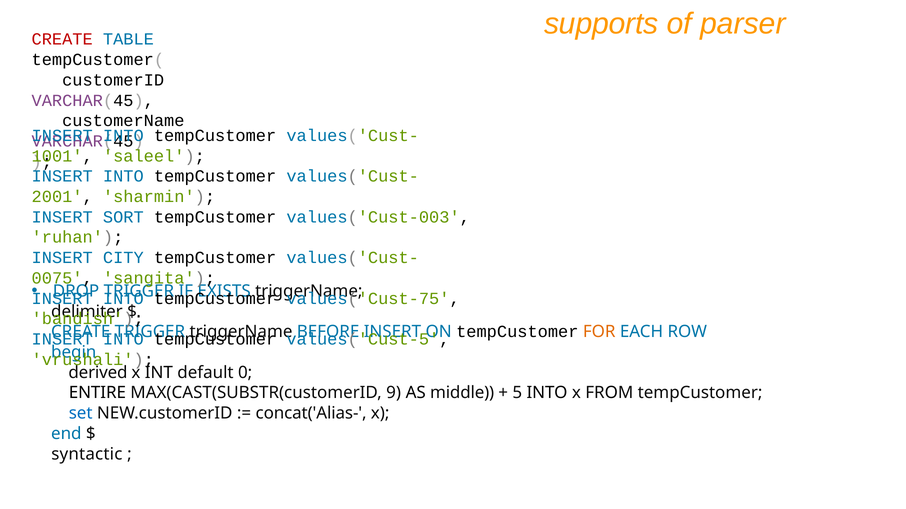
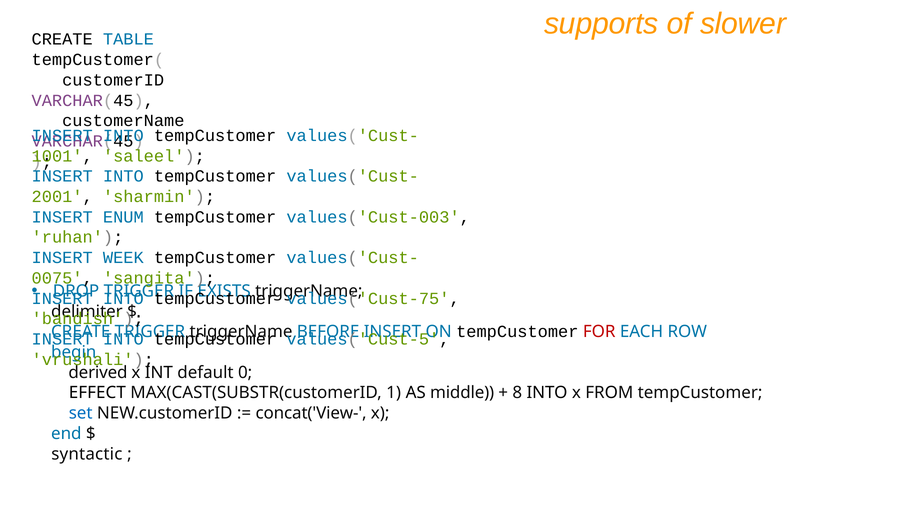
parser: parser -> slower (743, 24)
CREATE colour: red -> black (62, 39)
SORT: SORT -> ENUM (123, 217)
CITY: CITY -> WEEK (123, 258)
FOR colour: orange -> red (599, 332)
ENTIRE: ENTIRE -> EFFECT (97, 393)
9: 9 -> 1 (394, 393)
5: 5 -> 8 (517, 393)
concat('Alias-: concat('Alias- -> concat('View- (311, 414)
